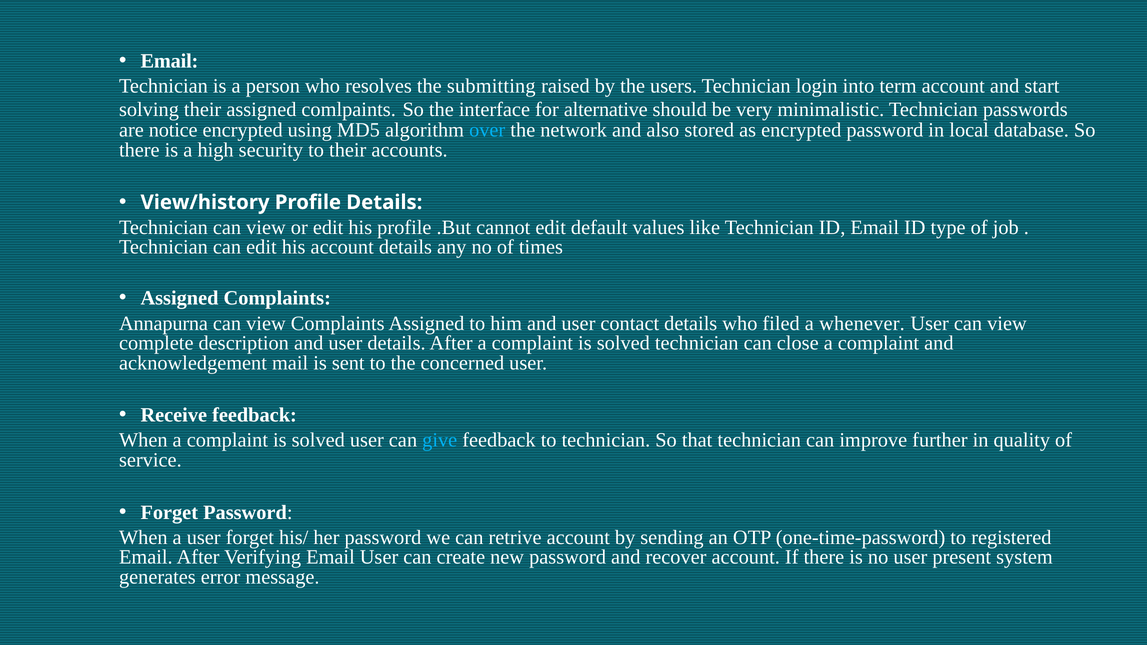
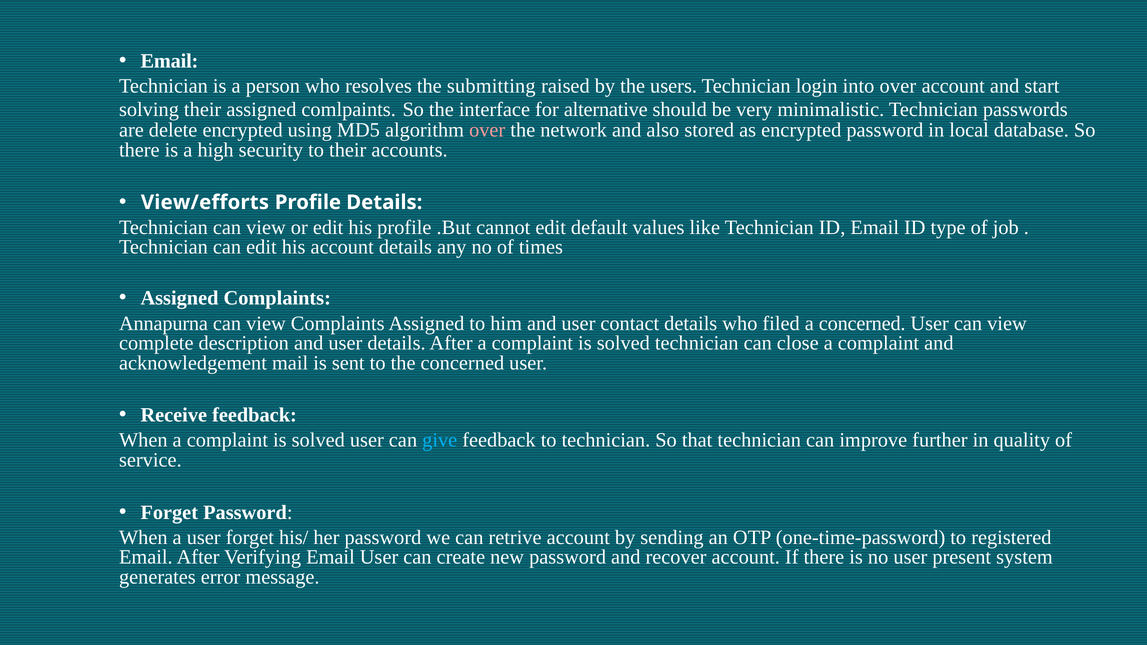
into term: term -> over (898, 86)
notice: notice -> delete (173, 130)
over colour: light blue -> pink (487, 130)
View/history: View/history -> View/efforts (205, 202)
a whenever: whenever -> concerned (862, 323)
